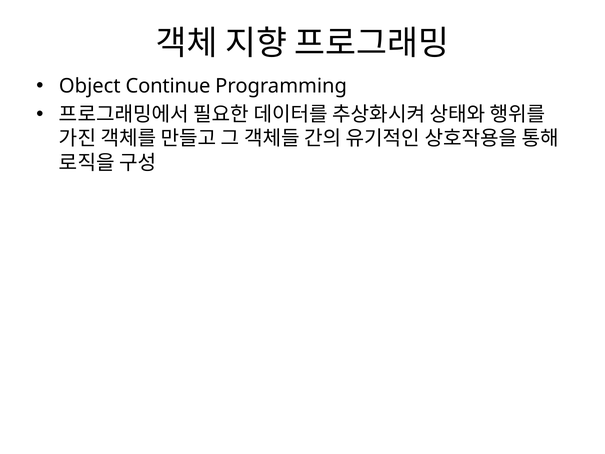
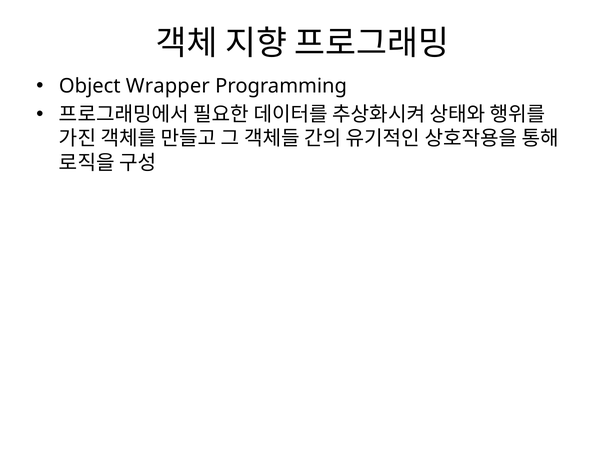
Continue: Continue -> Wrapper (168, 86)
